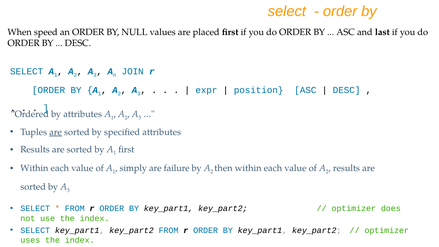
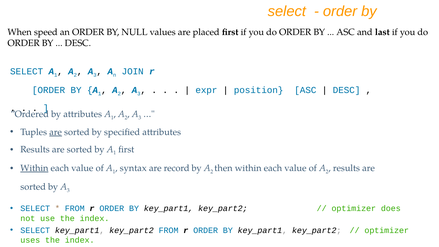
Within underline: none -> present (34, 168)
simply: simply -> syntax (133, 168)
failure: failure -> record (177, 168)
